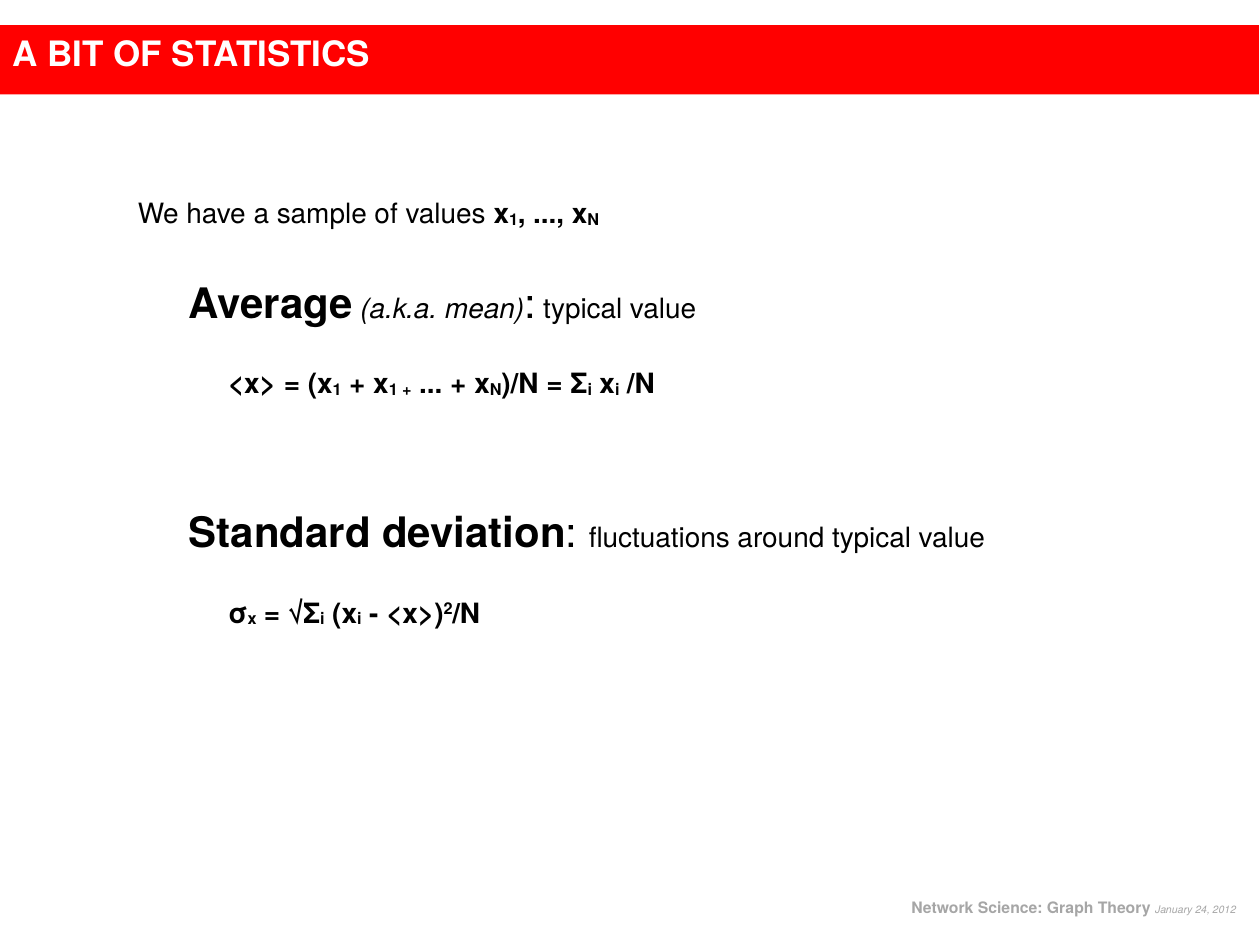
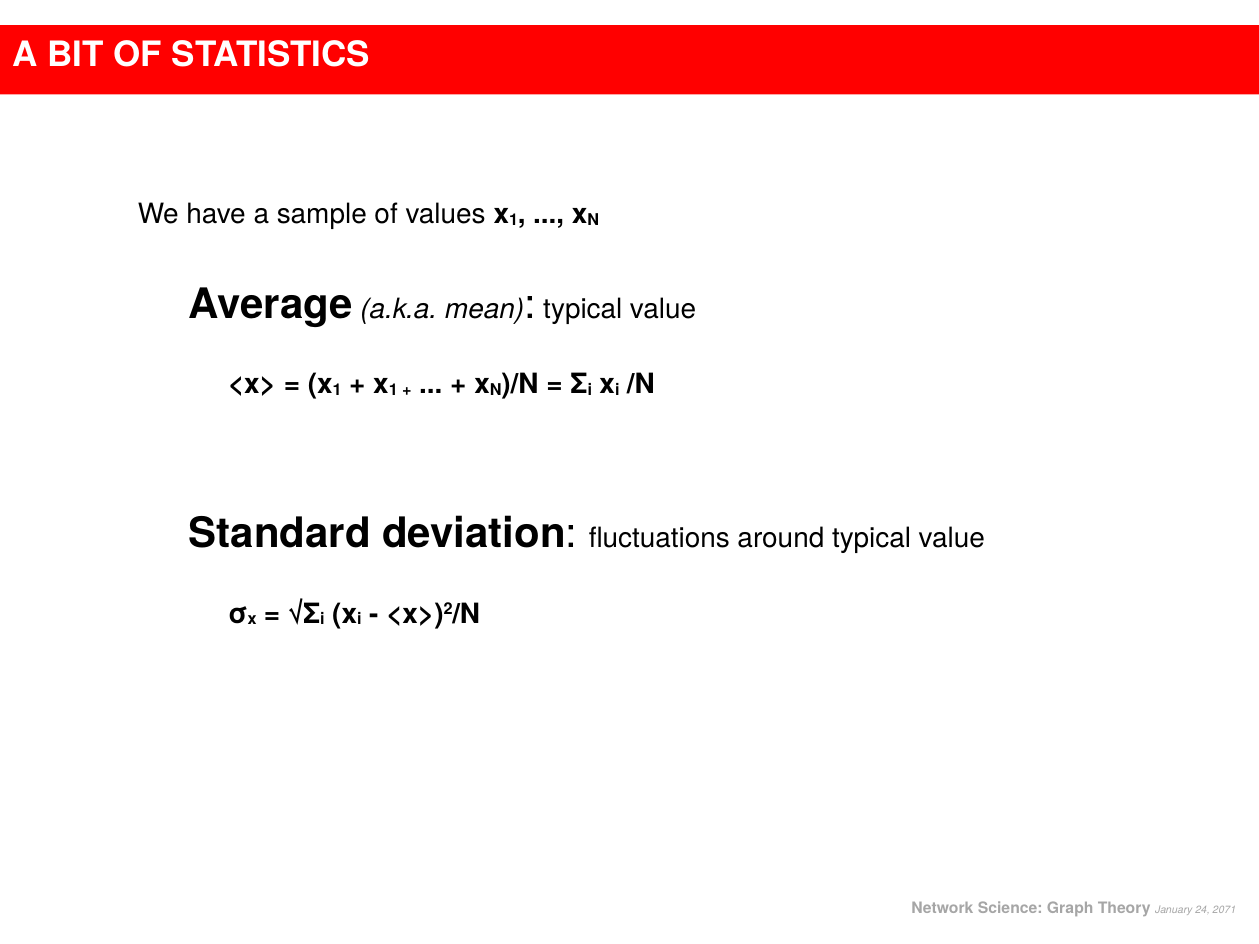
2012: 2012 -> 2071 (1224, 911)
